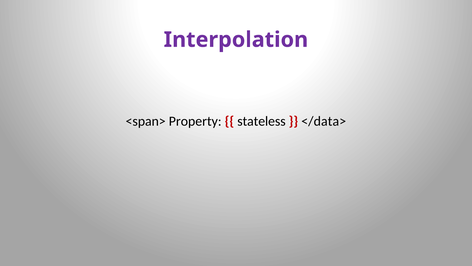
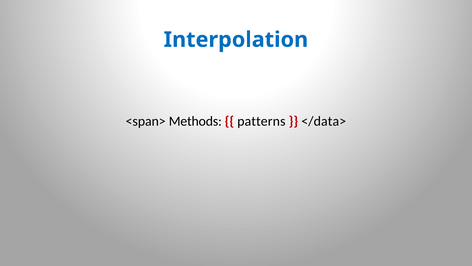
Interpolation colour: purple -> blue (236, 40)
Property: Property -> Methods (195, 121)
stateless: stateless -> patterns (261, 121)
